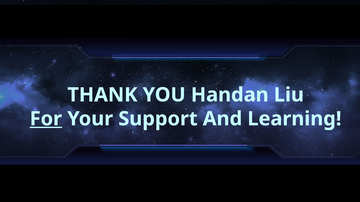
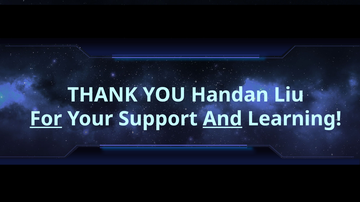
And underline: none -> present (222, 119)
